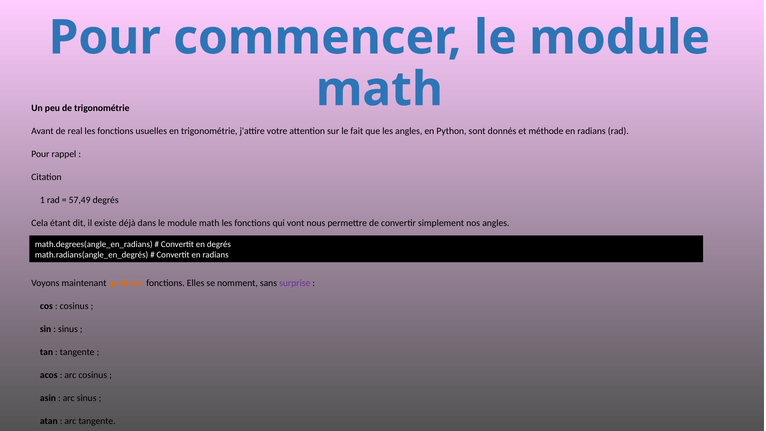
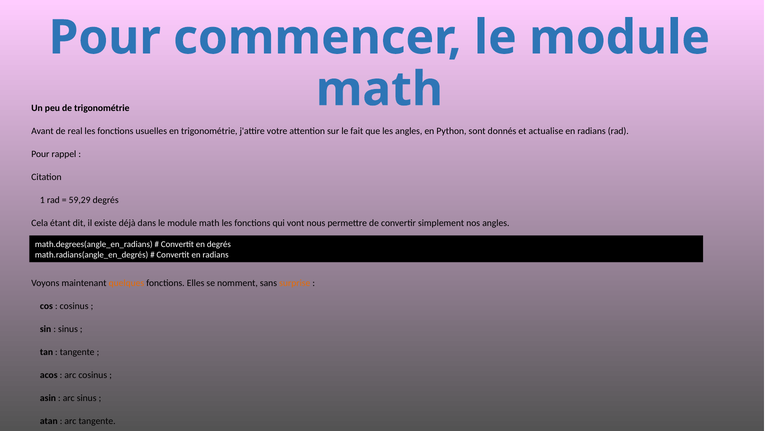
méthode: méthode -> actualise (546, 131)
57,49: 57,49 -> 59,29 (80, 200)
surprise colour: purple -> orange (295, 283)
